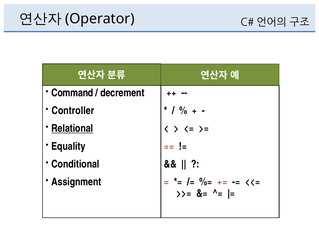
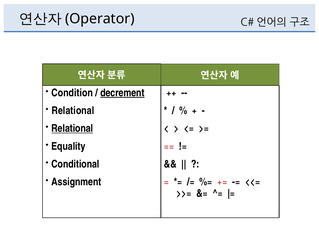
Command: Command -> Condition (72, 93)
decrement underline: none -> present (122, 93)
Controller: Controller -> Relational (73, 111)
